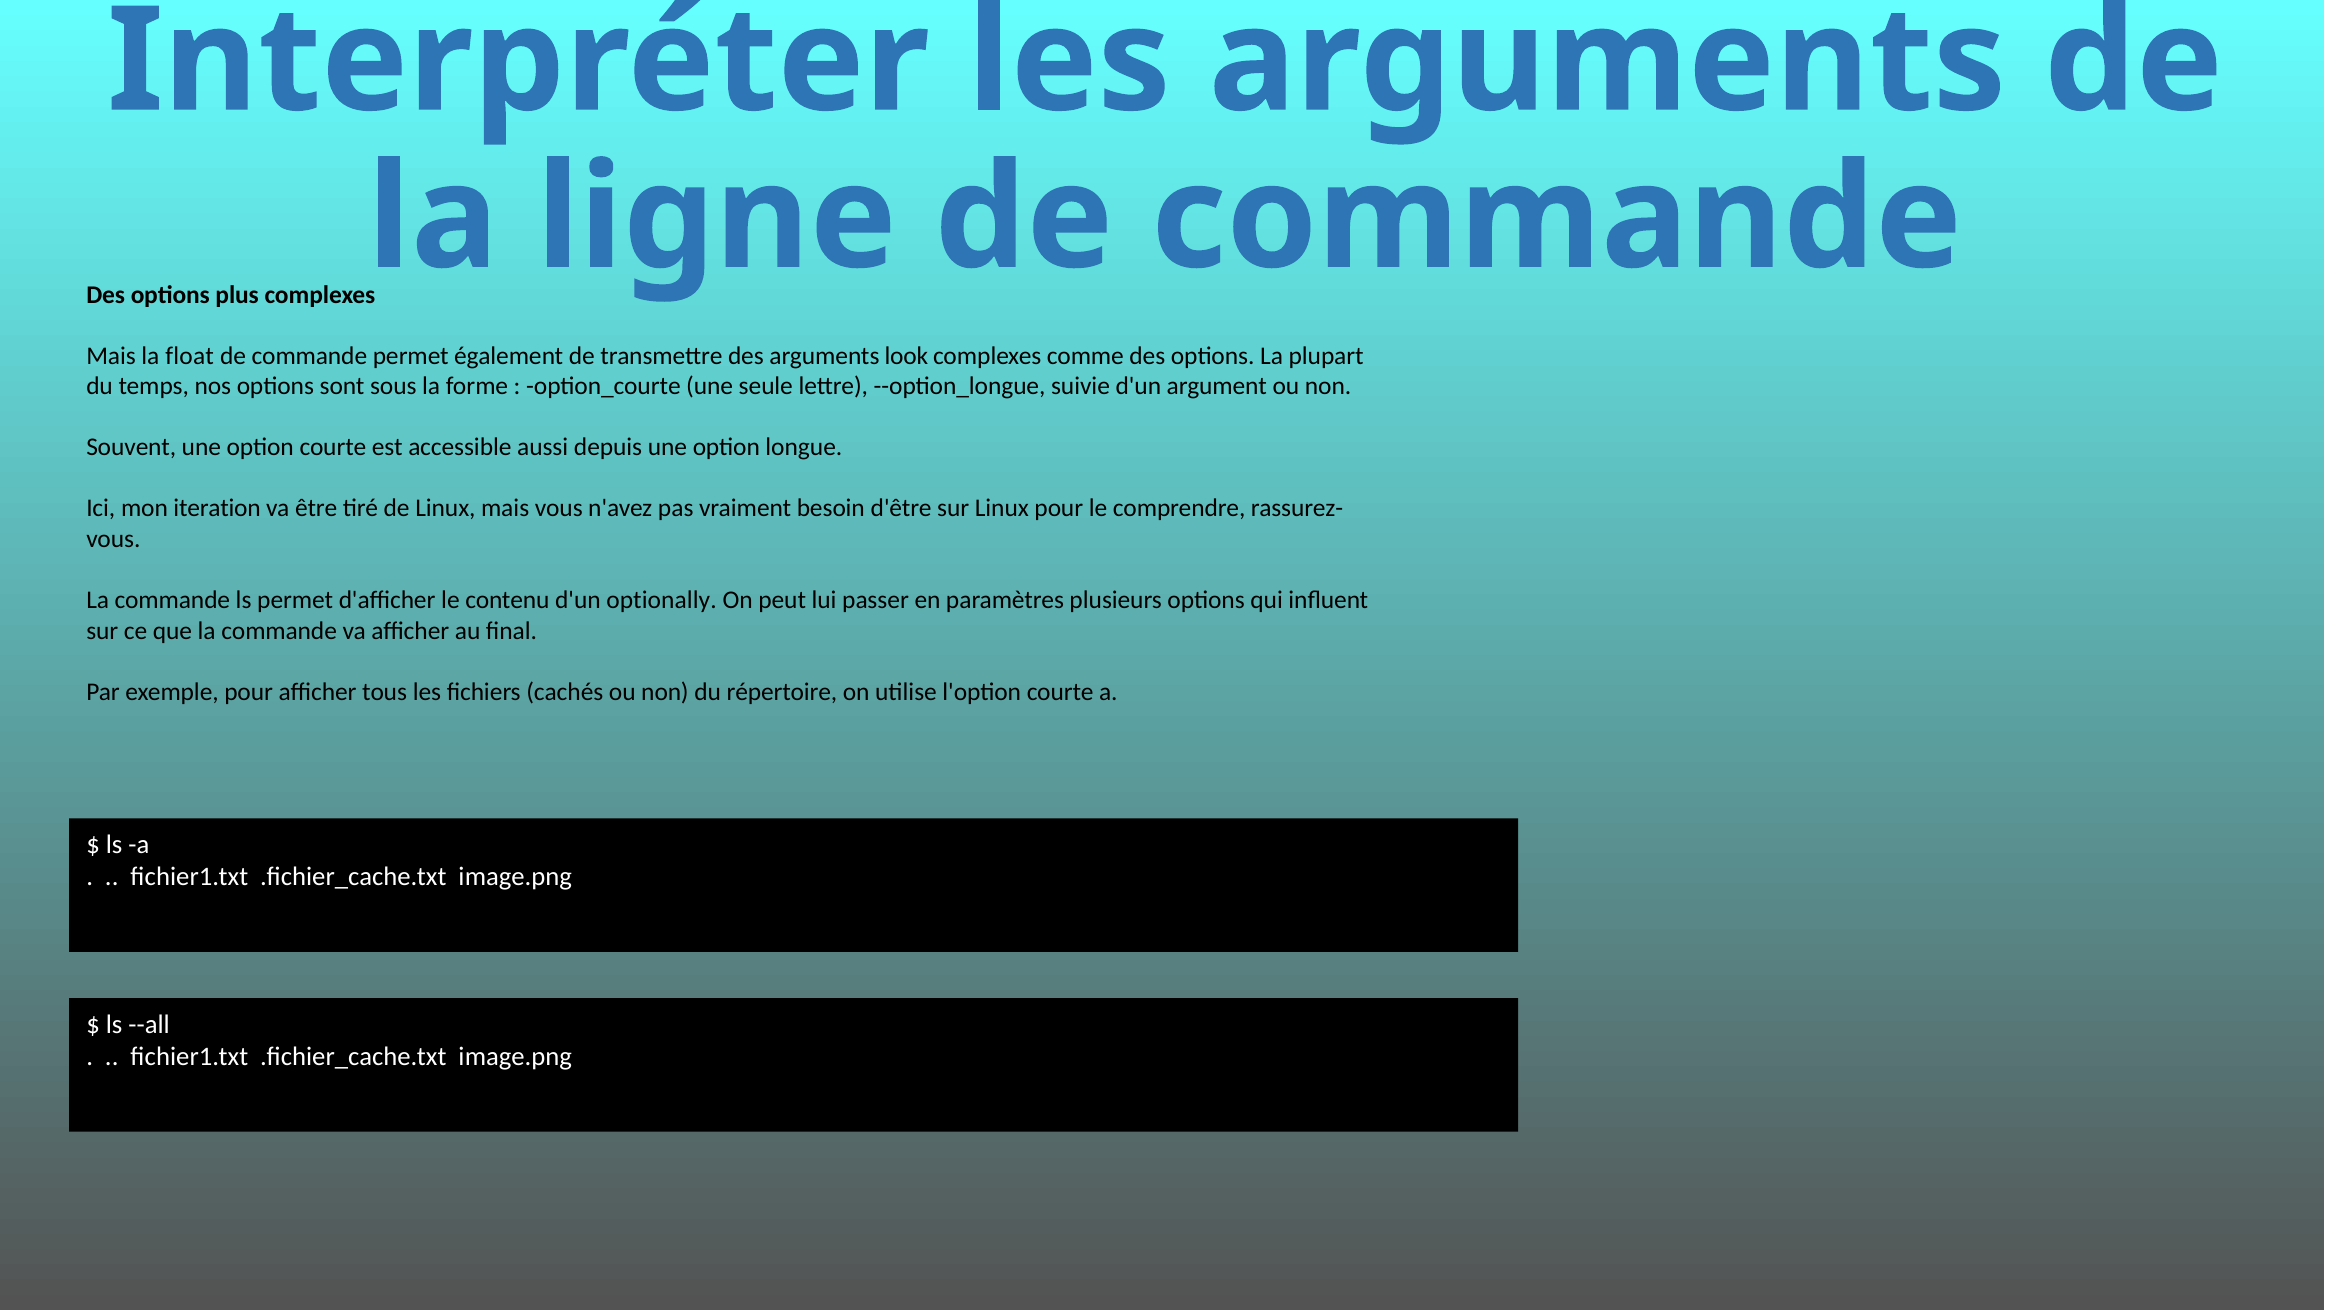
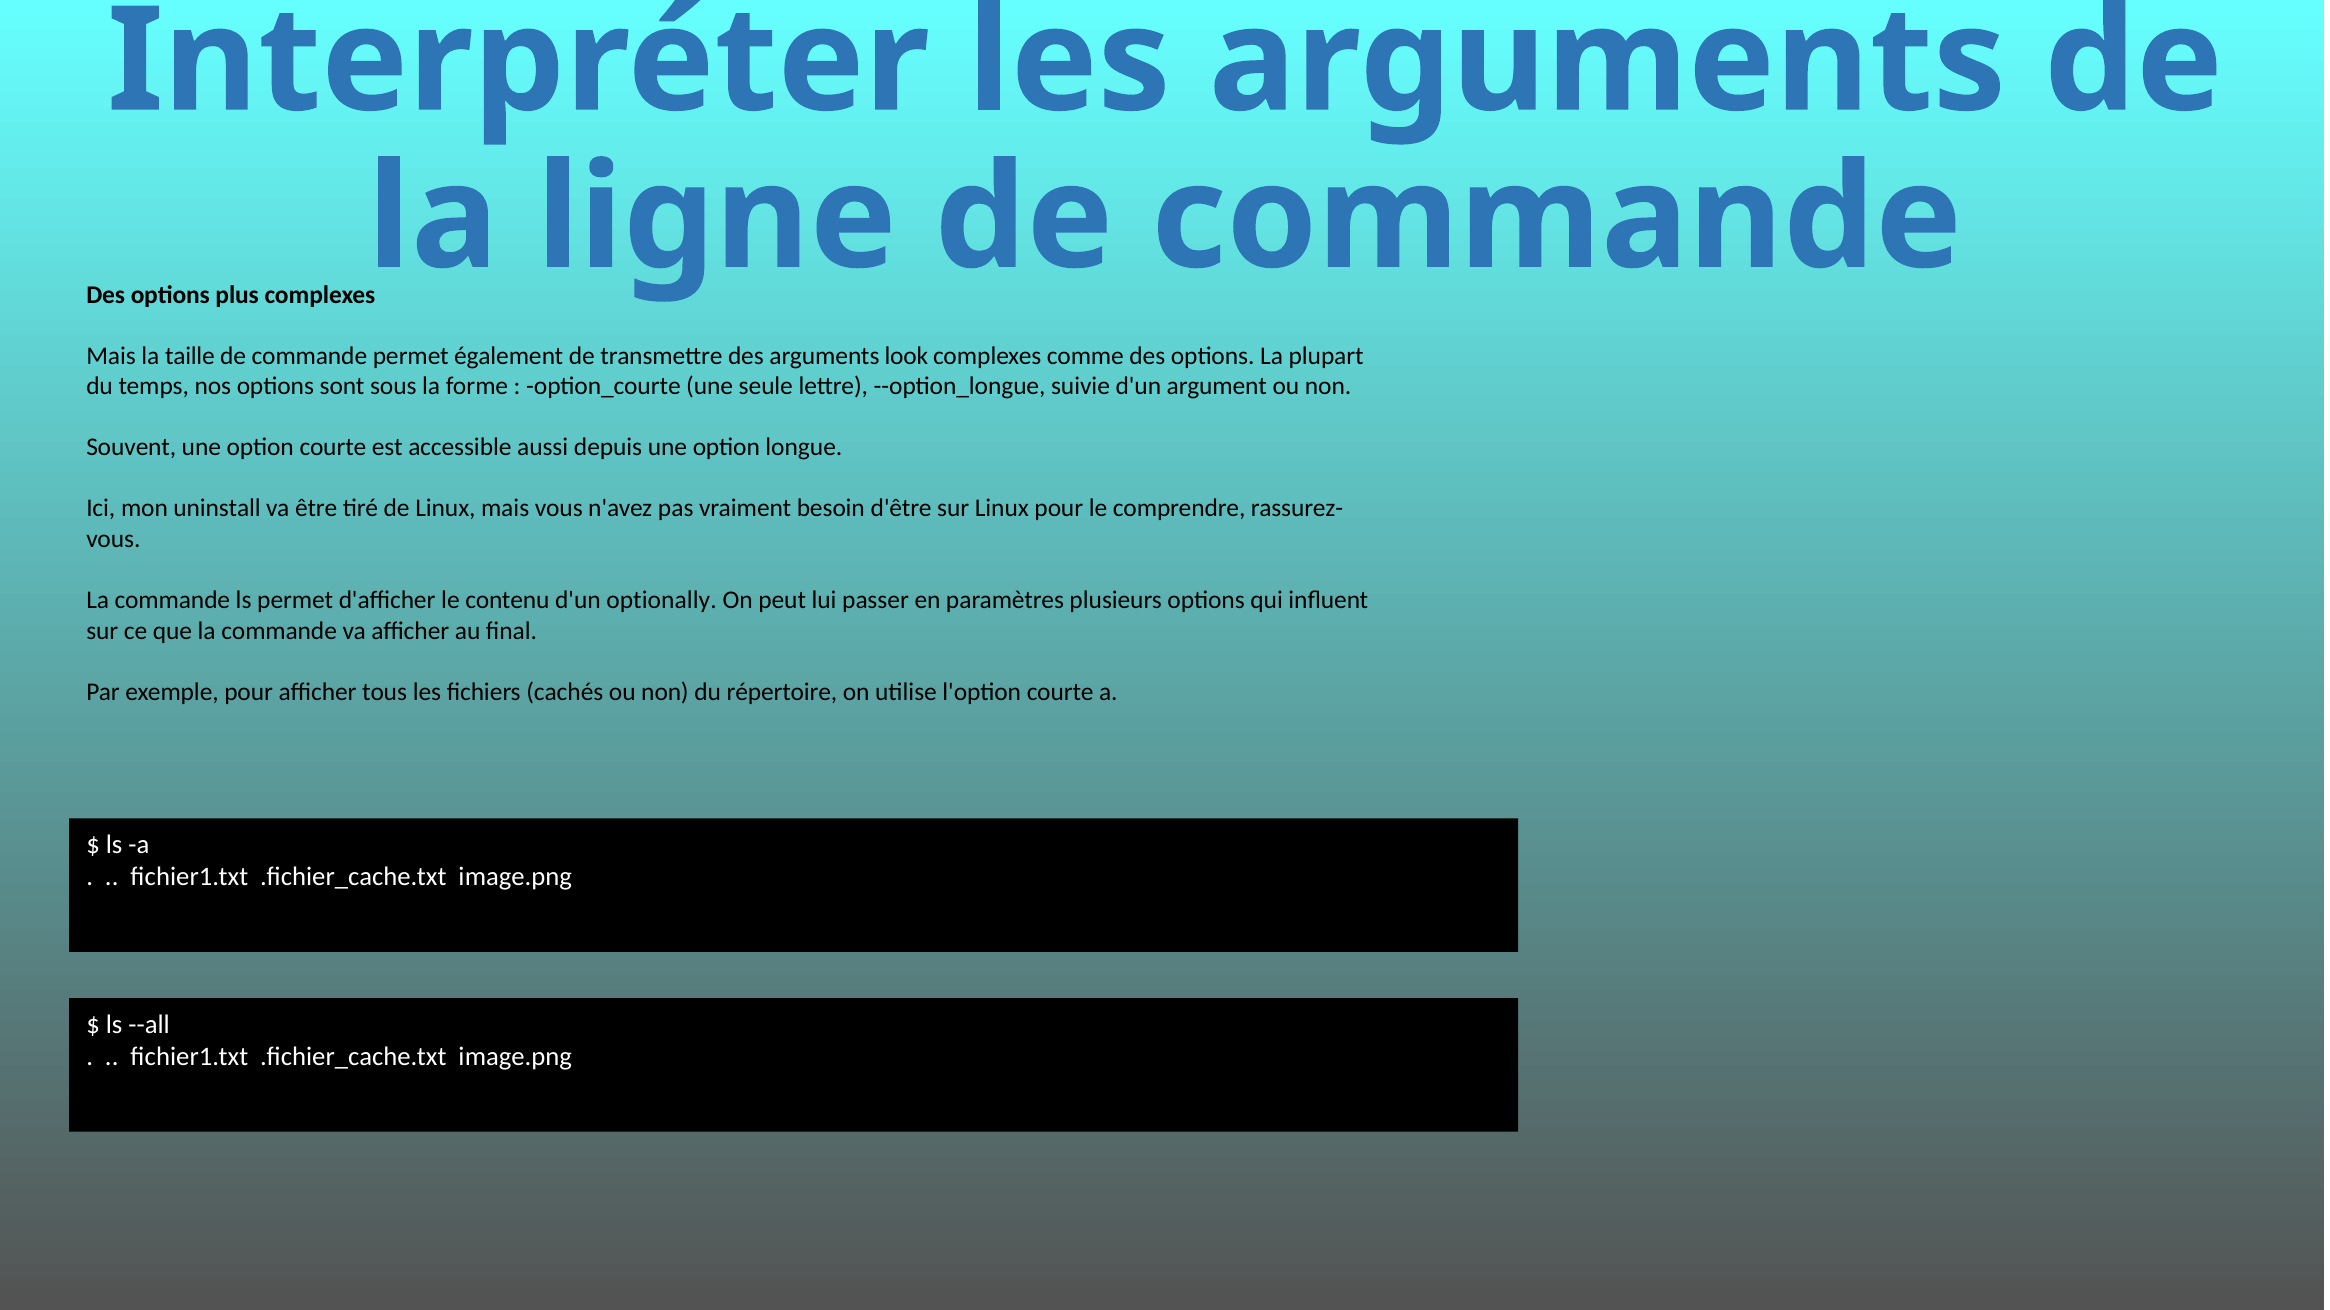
float: float -> taille (190, 356)
iteration: iteration -> uninstall (217, 509)
